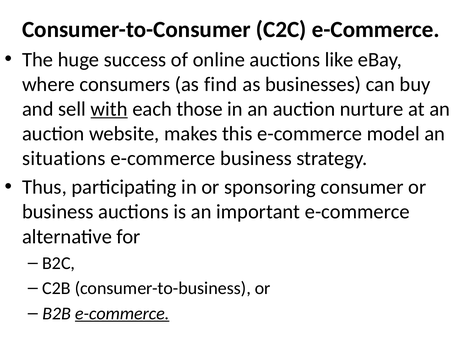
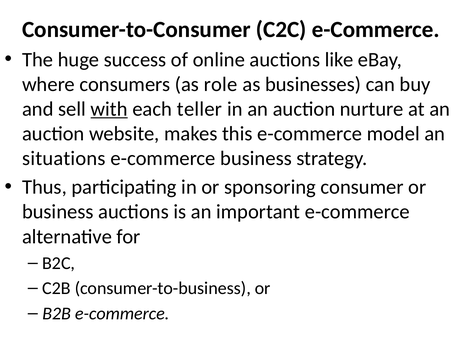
find: find -> role (221, 84)
those: those -> teller (199, 109)
e-commerce underline: present -> none (122, 314)
